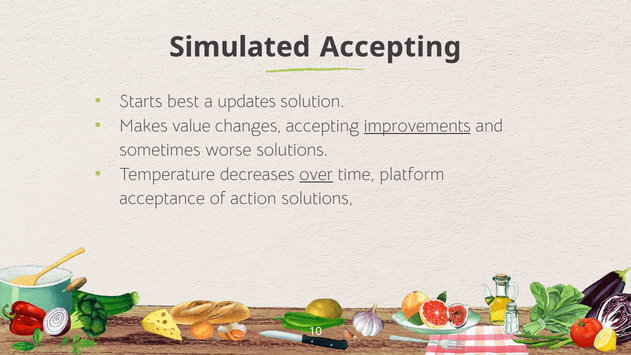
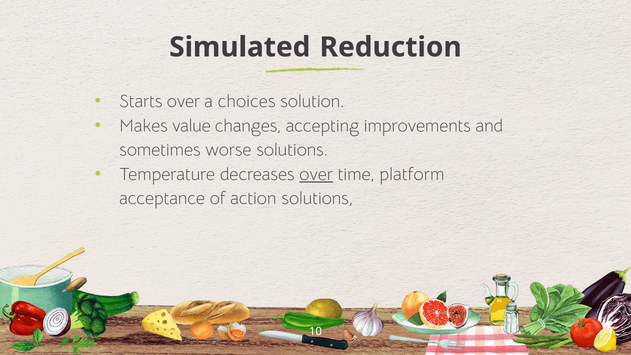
Simulated Accepting: Accepting -> Reduction (391, 47)
Starts best: best -> over (183, 102)
updates: updates -> choices (247, 102)
improvements underline: present -> none (417, 126)
